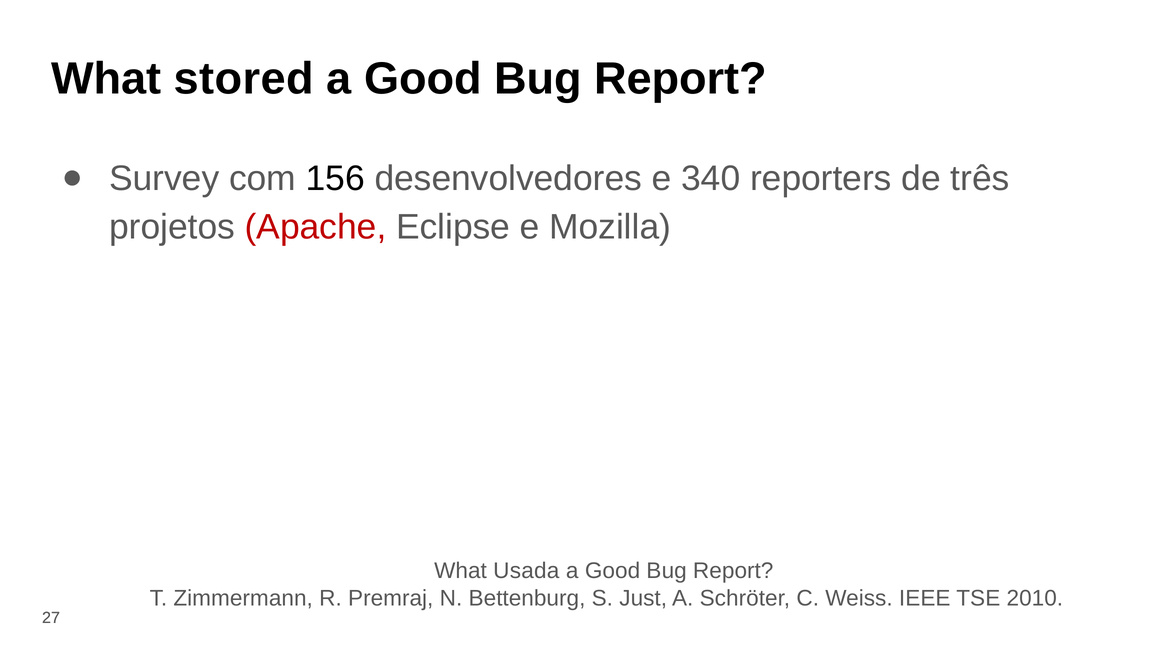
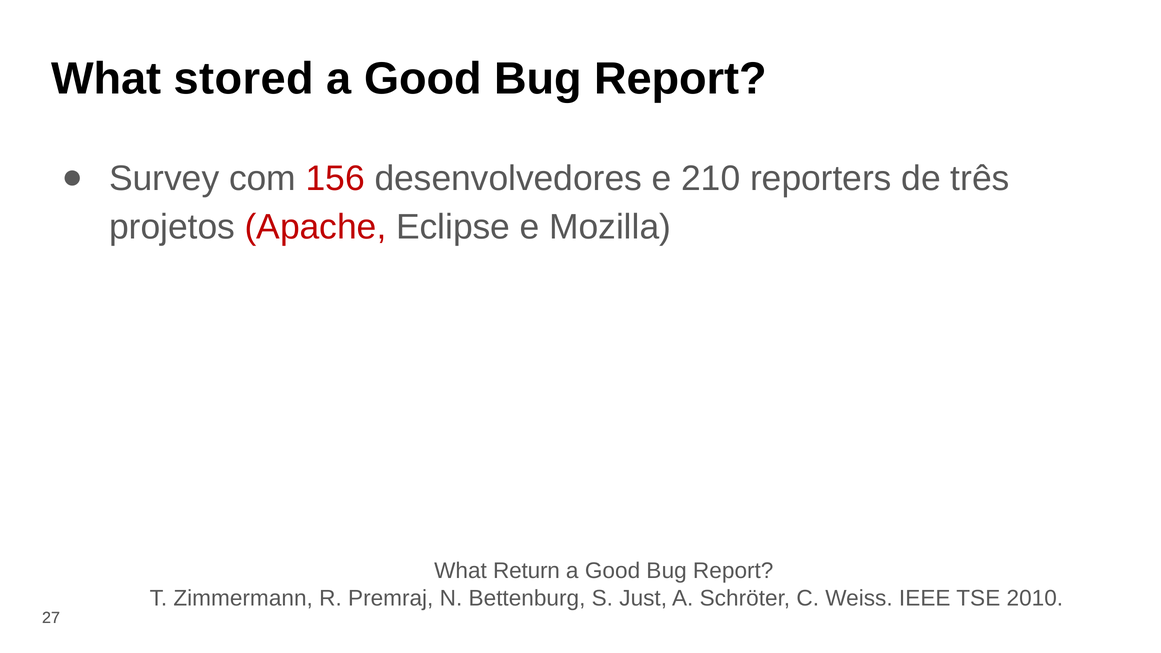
156 colour: black -> red (335, 178)
340: 340 -> 210 (711, 178)
Usada: Usada -> Return (527, 571)
